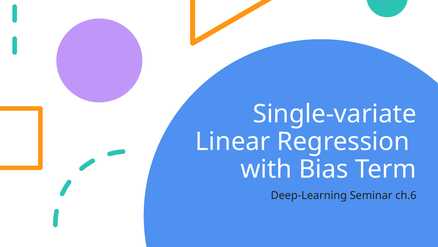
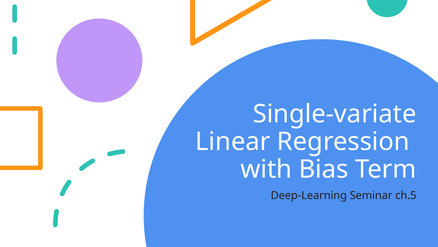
ch.6: ch.6 -> ch.5 (406, 195)
